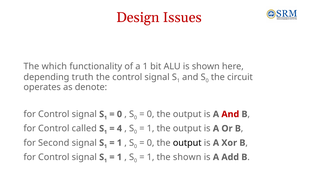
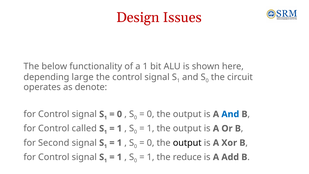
which: which -> below (54, 66)
truth: truth -> large (83, 77)
And colour: red -> blue (230, 114)
4: 4 -> 1 (119, 128)
the shown: shown -> reduce (187, 157)
